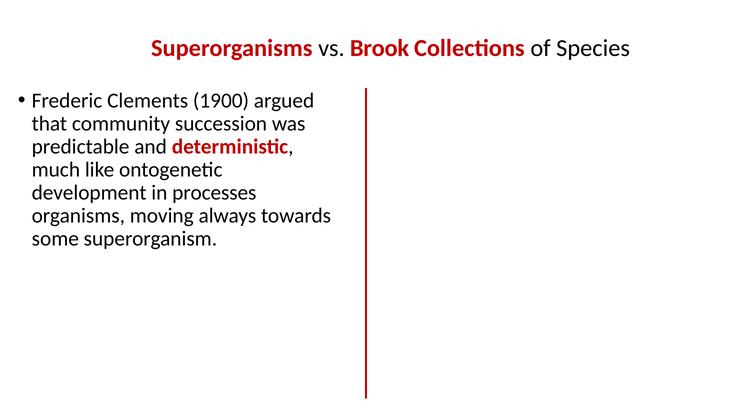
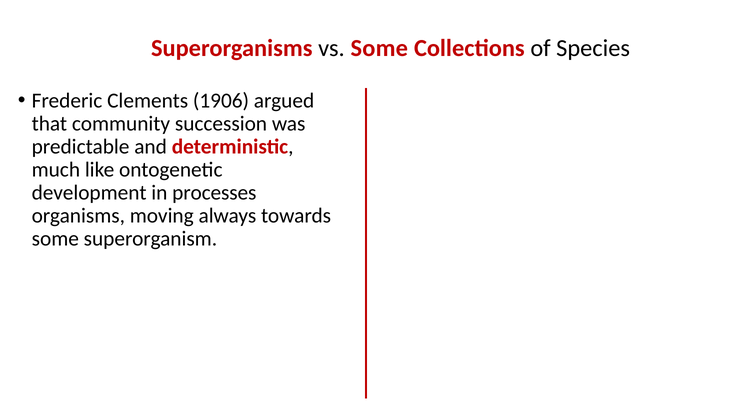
vs Brook: Brook -> Some (379, 48)
1900: 1900 -> 1906 (221, 100)
